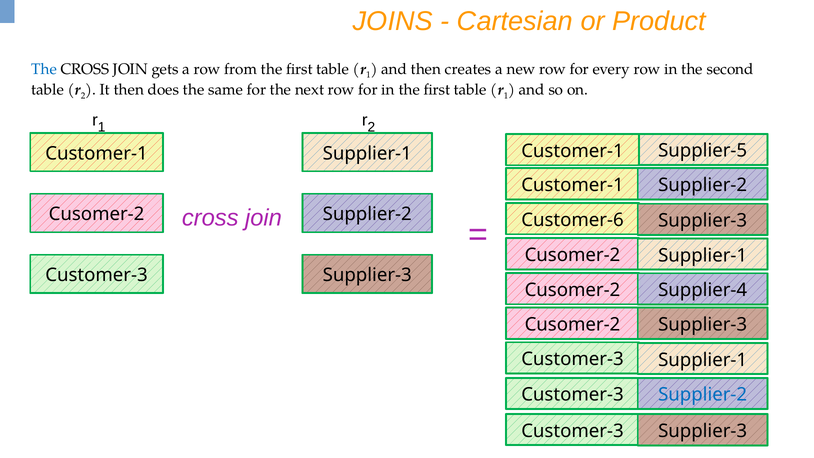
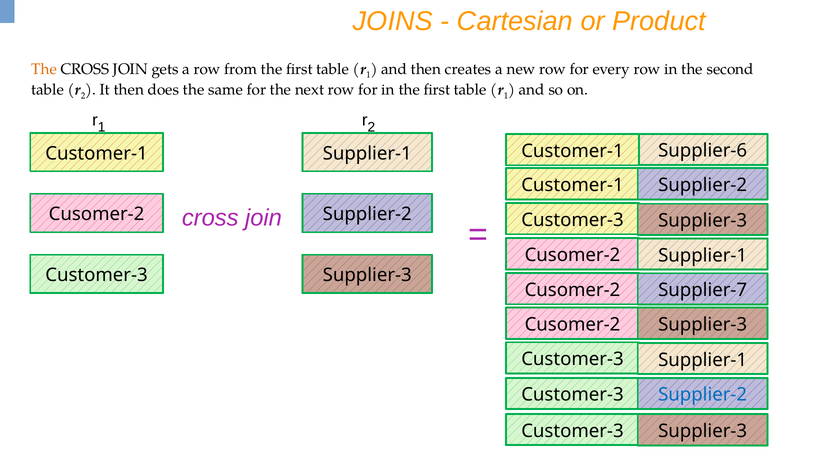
The colour: blue -> orange (44, 69)
Supplier-5: Supplier-5 -> Supplier-6 (703, 151)
Customer-6: Customer-6 -> Customer-3 (572, 220)
Supplier-4: Supplier-4 -> Supplier-7 (703, 290)
